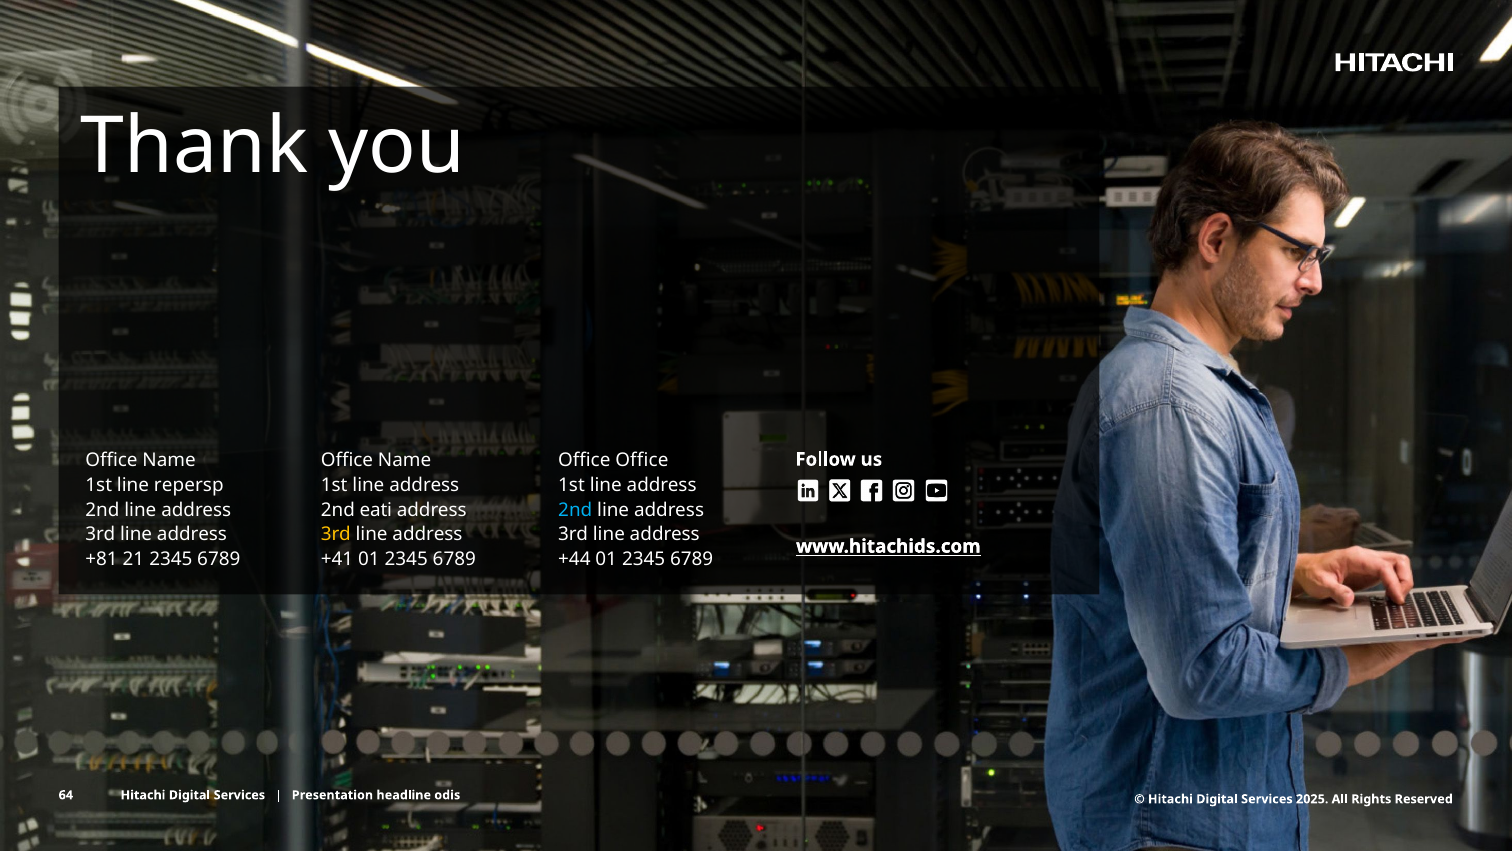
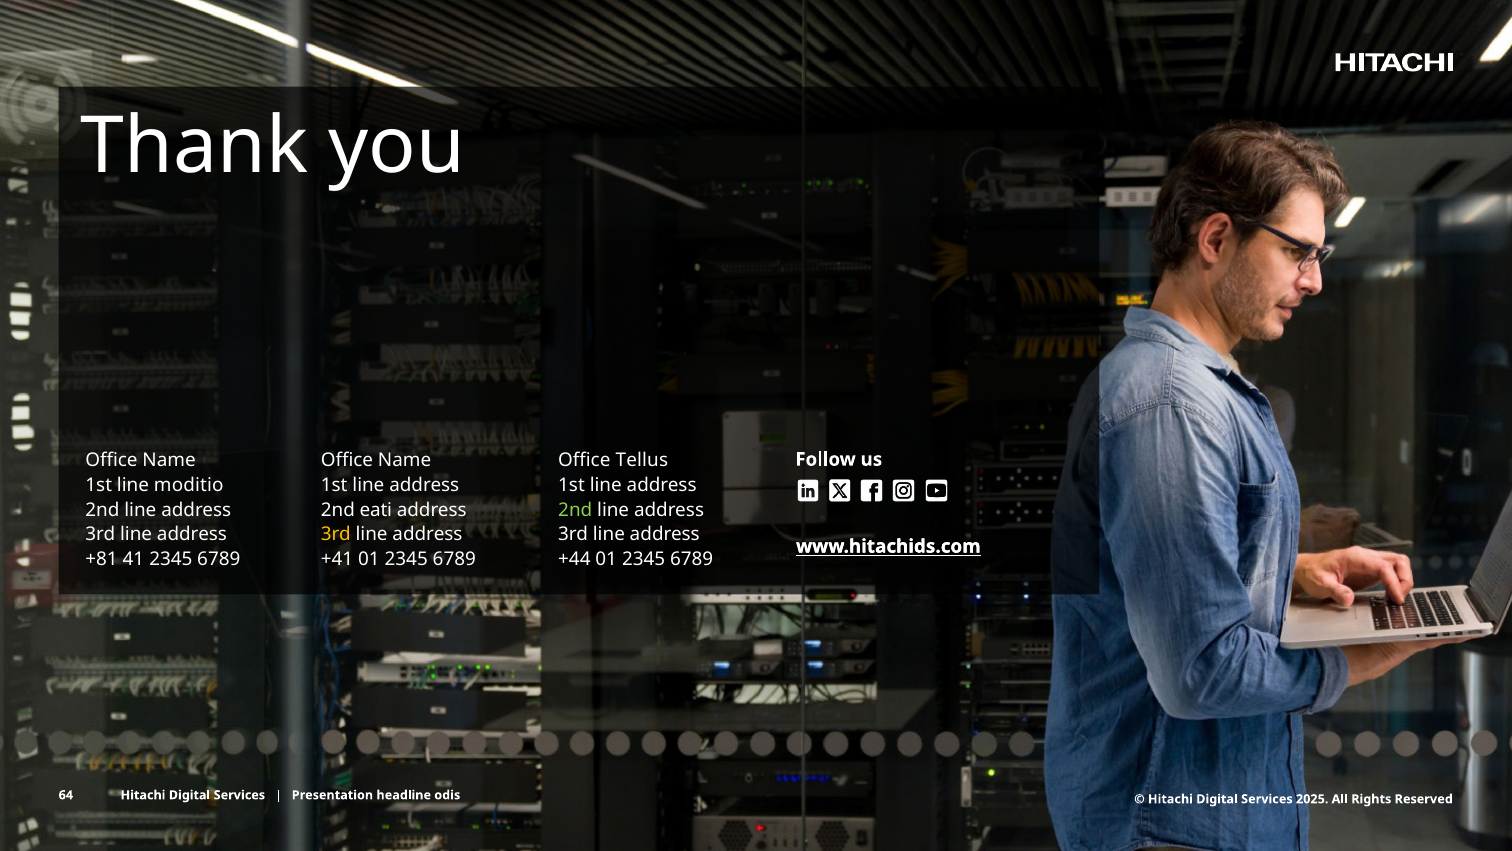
Office Office: Office -> Tellus (642, 460)
repersp: repersp -> moditio (189, 485)
2nd colour: light blue -> light green (575, 510)
21: 21 -> 41 (133, 559)
